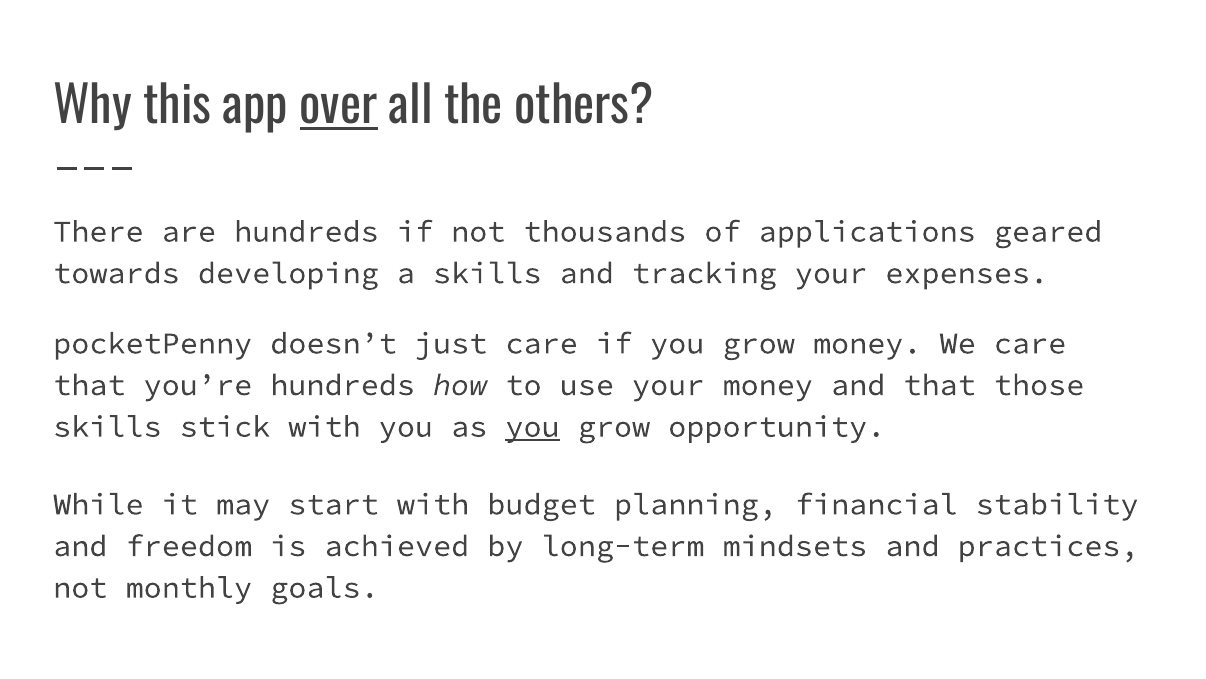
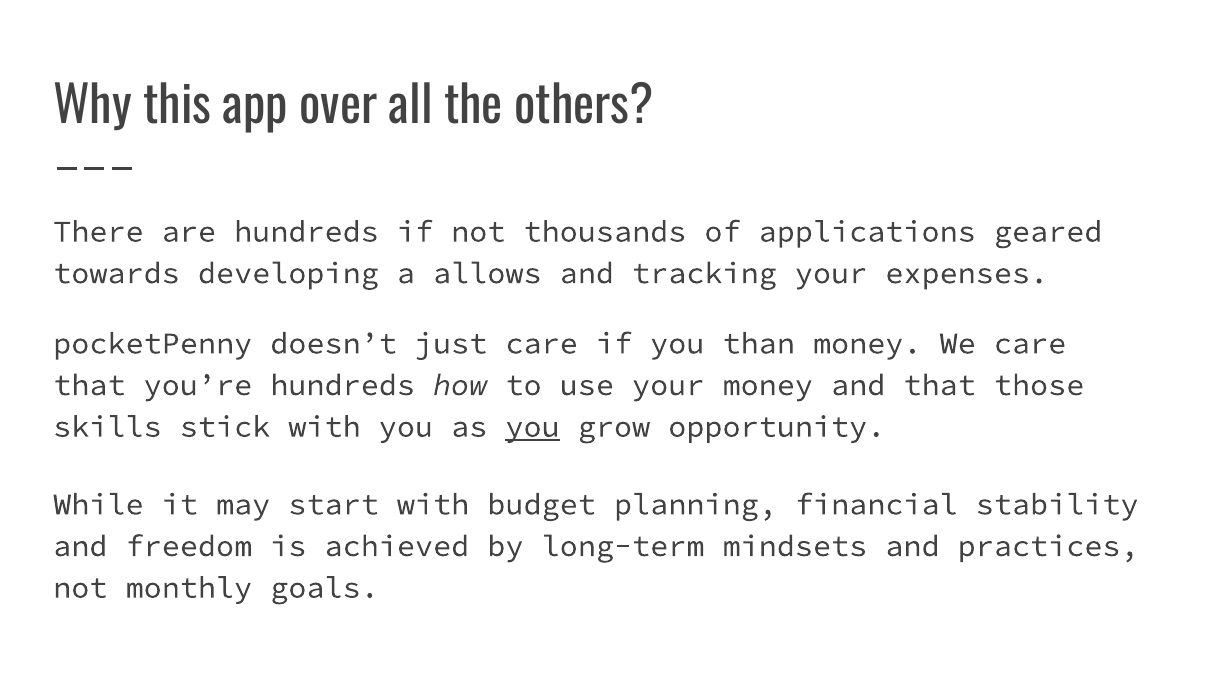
over underline: present -> none (339, 107)
a skills: skills -> allows (487, 273)
if you grow: grow -> than (759, 343)
